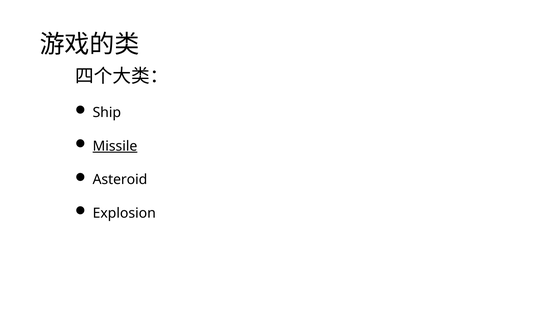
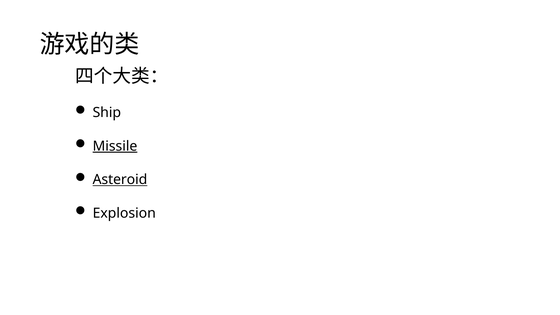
Asteroid underline: none -> present (120, 180)
